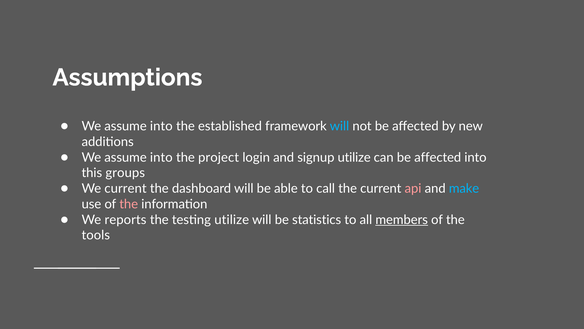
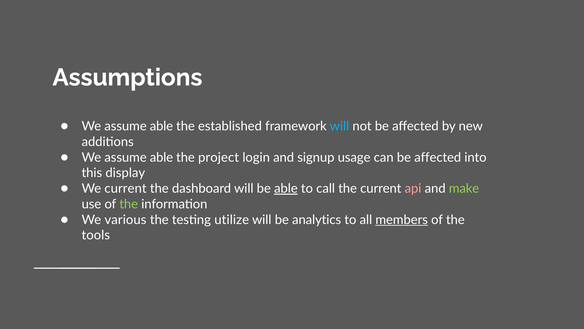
into: into -> able (161, 126)
into: into -> able (161, 157)
signup utilize: utilize -> usage (354, 157)
groups: groups -> display (125, 173)
able underline: none -> present (286, 188)
make colour: light blue -> light green (464, 188)
the colour: pink -> light green (129, 204)
reports: reports -> various (125, 219)
statistics: statistics -> analytics (317, 219)
